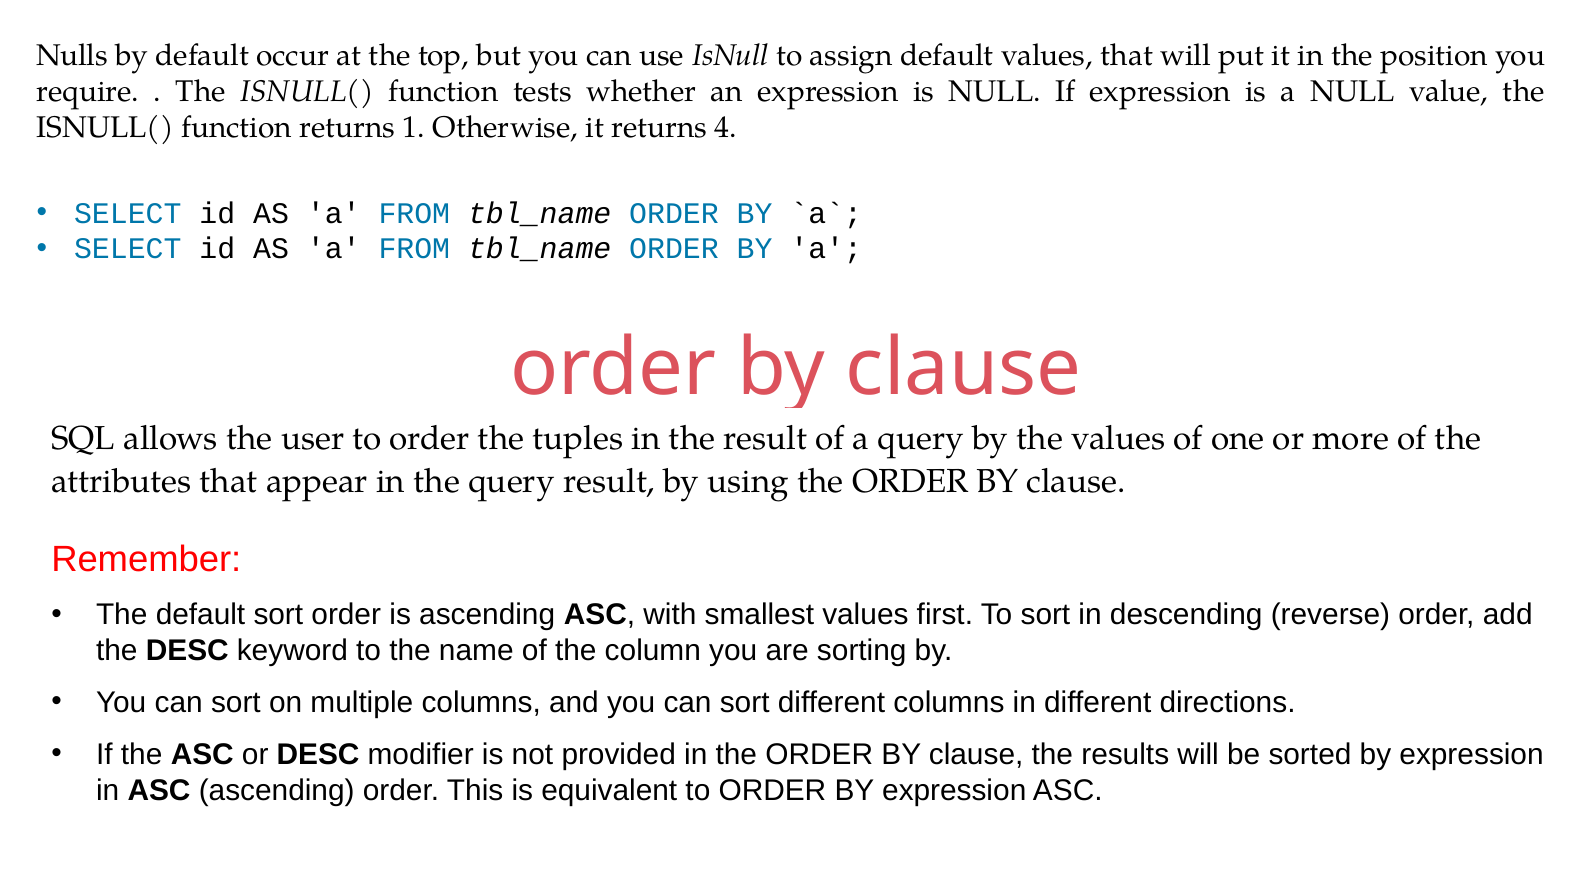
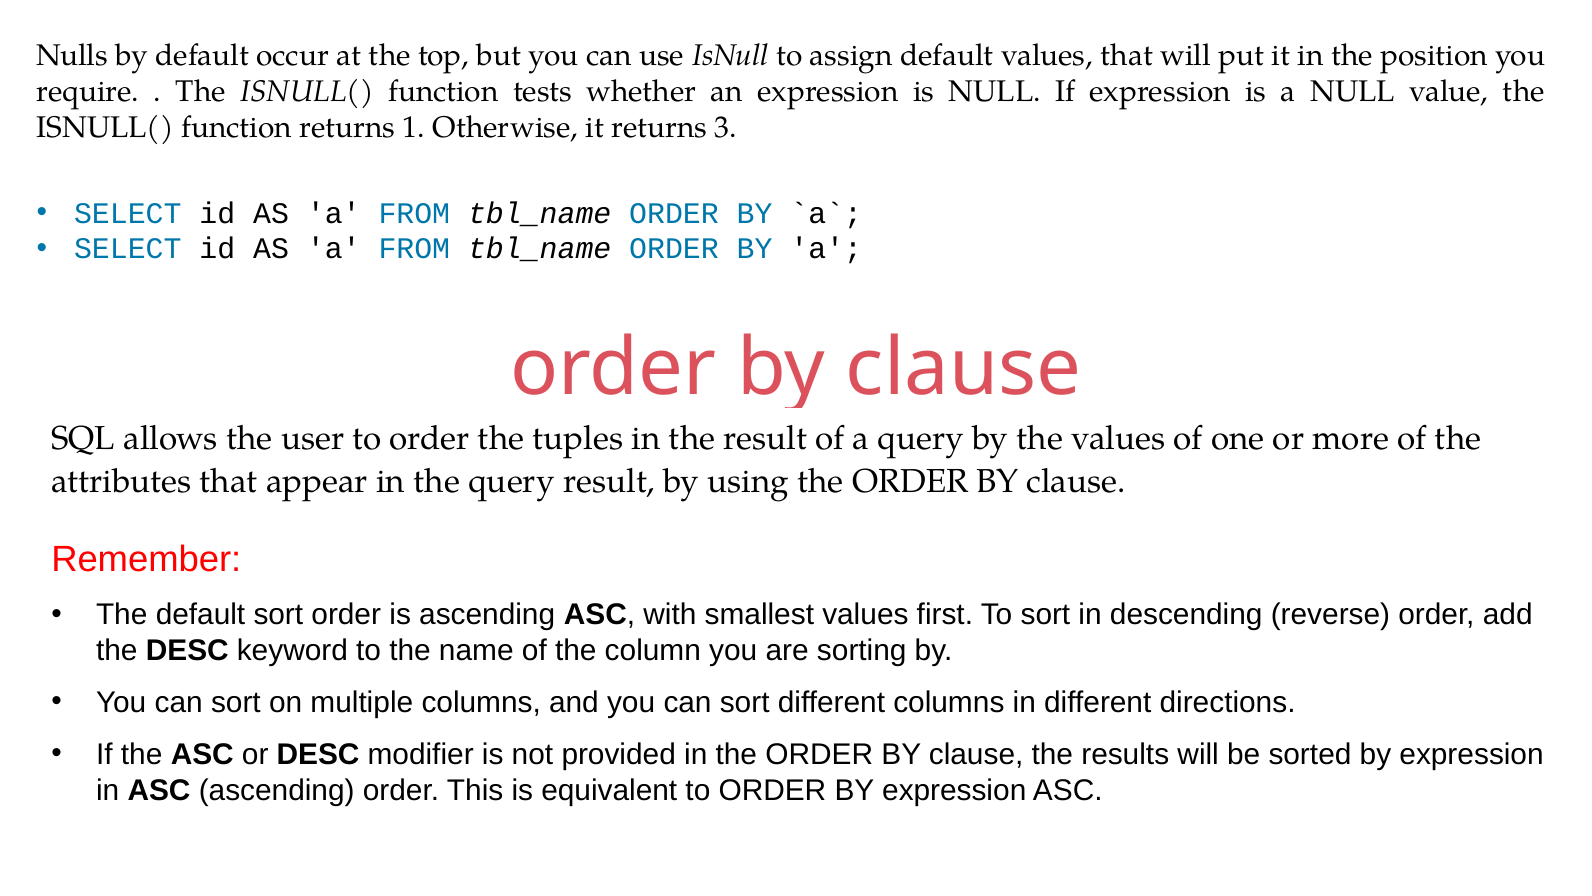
4: 4 -> 3 (726, 127)
